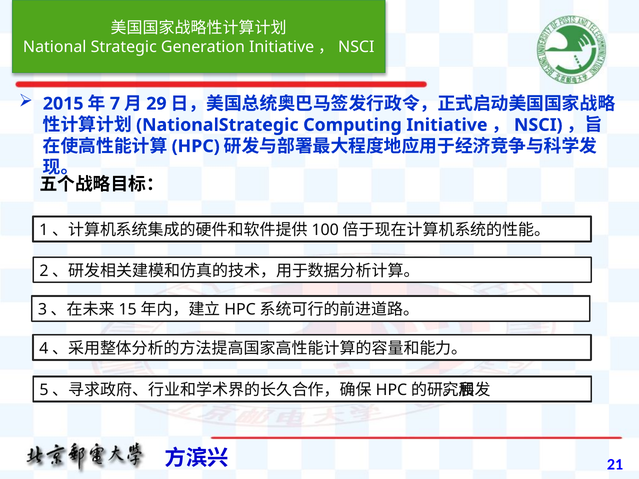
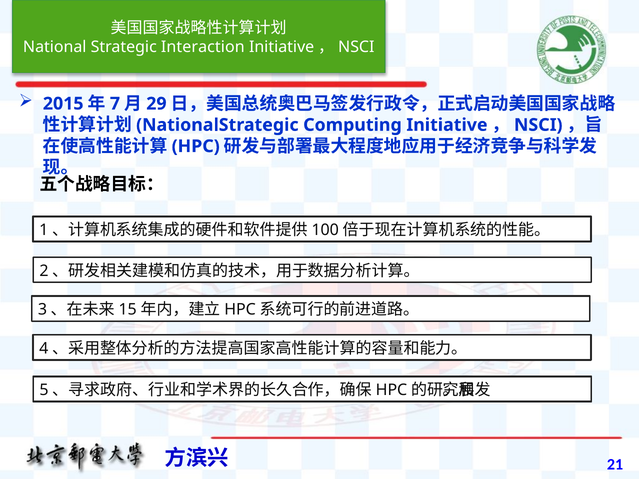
Generation: Generation -> Interaction (203, 47)
